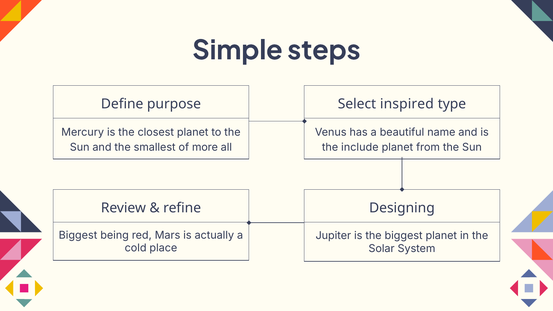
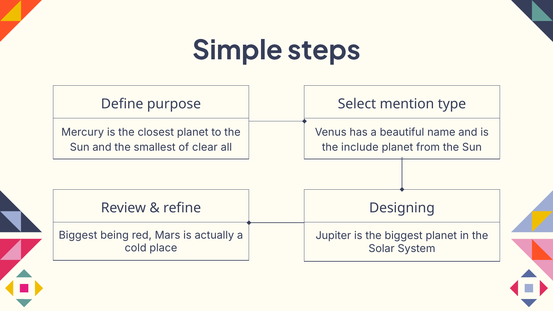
inspired: inspired -> mention (407, 104)
more: more -> clear (205, 147)
